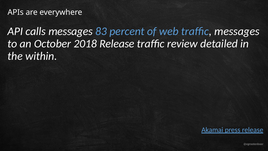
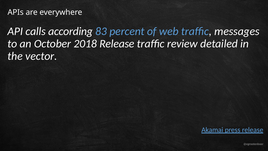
calls messages: messages -> according (71, 31)
within: within -> vector (41, 56)
